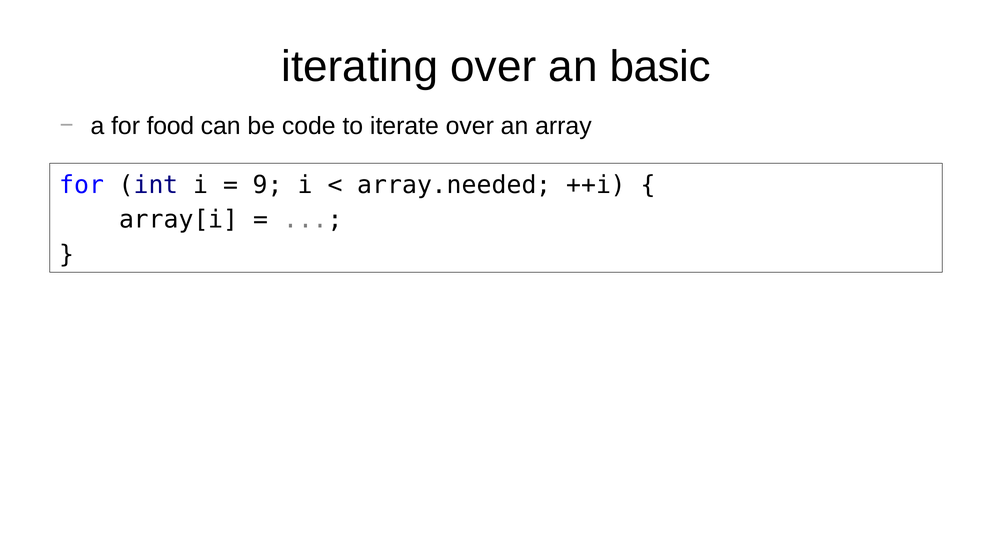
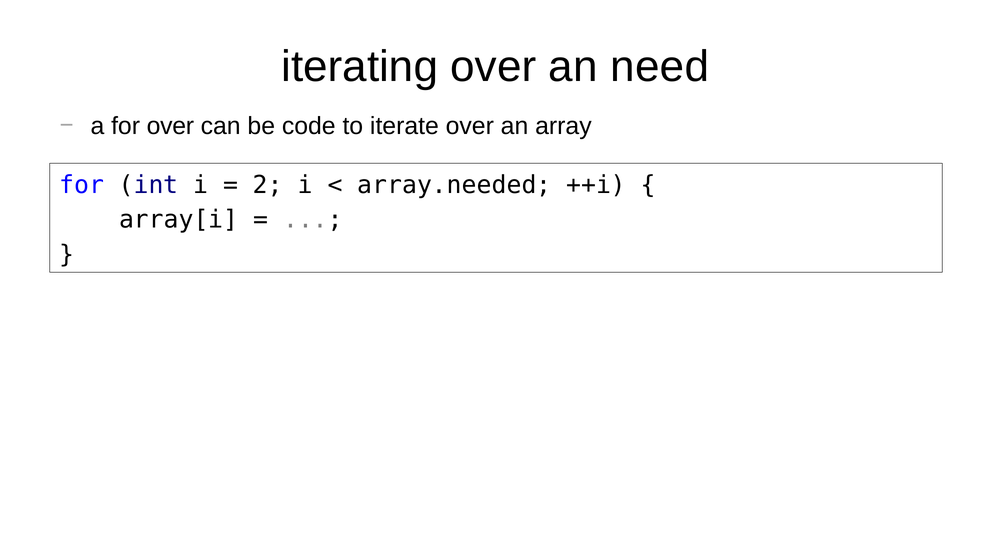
basic: basic -> need (660, 67)
for food: food -> over (170, 126)
9: 9 -> 2 (268, 185)
